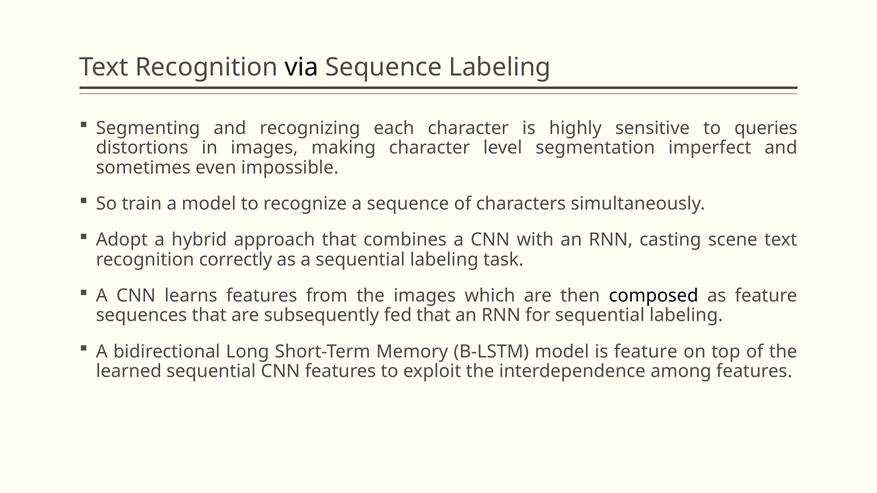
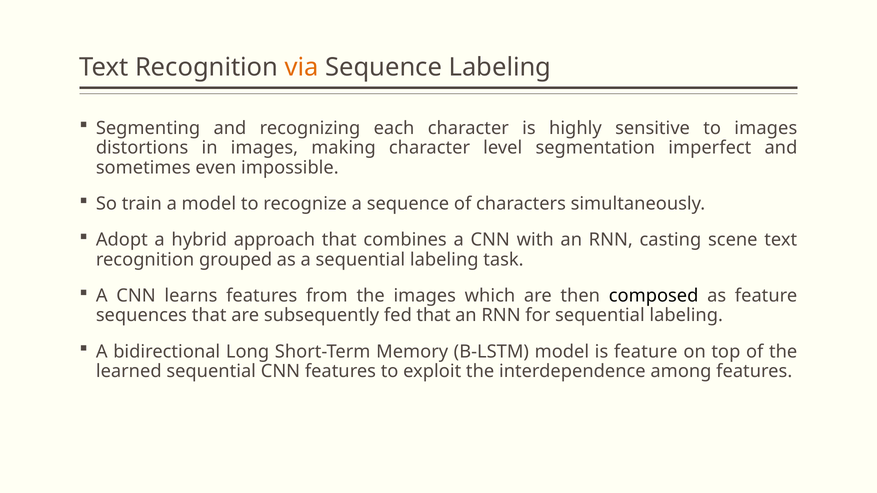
via colour: black -> orange (302, 67)
to queries: queries -> images (766, 128)
correctly: correctly -> grouped (236, 260)
